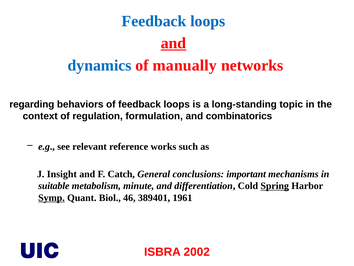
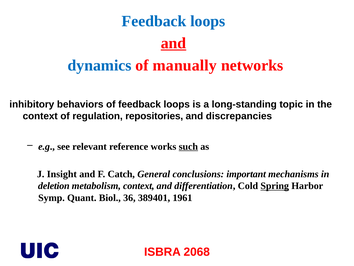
regarding: regarding -> inhibitory (32, 104)
formulation: formulation -> repositories (154, 116)
combinatorics: combinatorics -> discrepancies (239, 116)
such underline: none -> present (188, 146)
suitable: suitable -> deletion (54, 186)
metabolism minute: minute -> context (139, 186)
Symp underline: present -> none (51, 197)
46: 46 -> 36 (129, 197)
2002: 2002 -> 2068 (197, 251)
